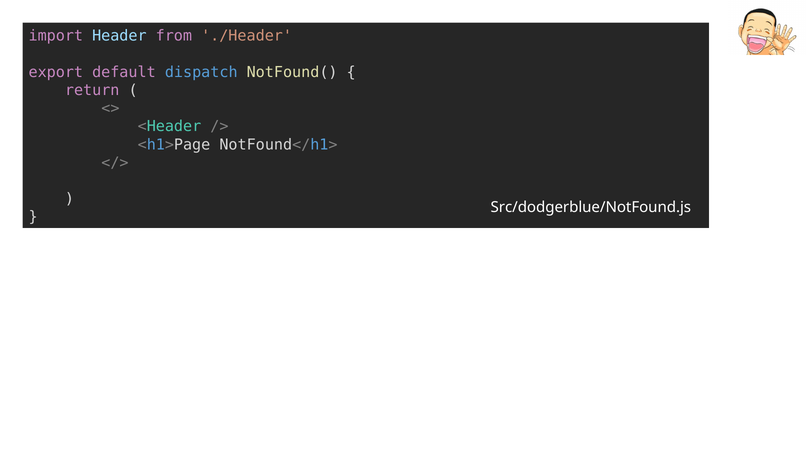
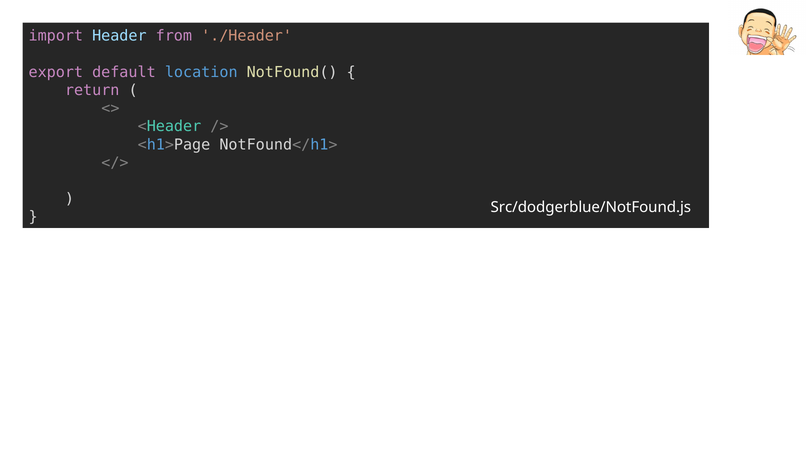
dispatch: dispatch -> location (201, 72)
